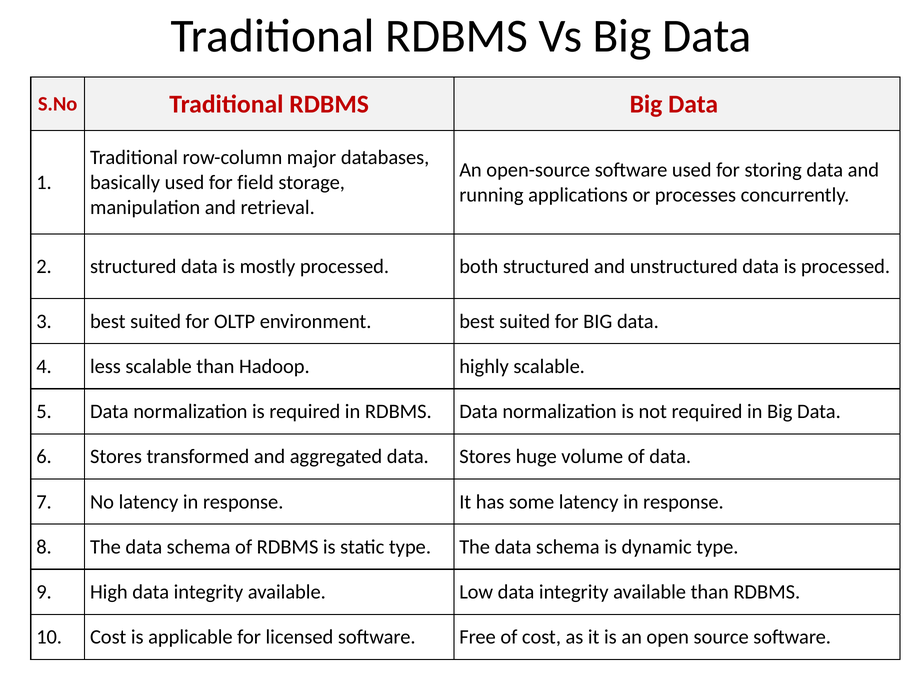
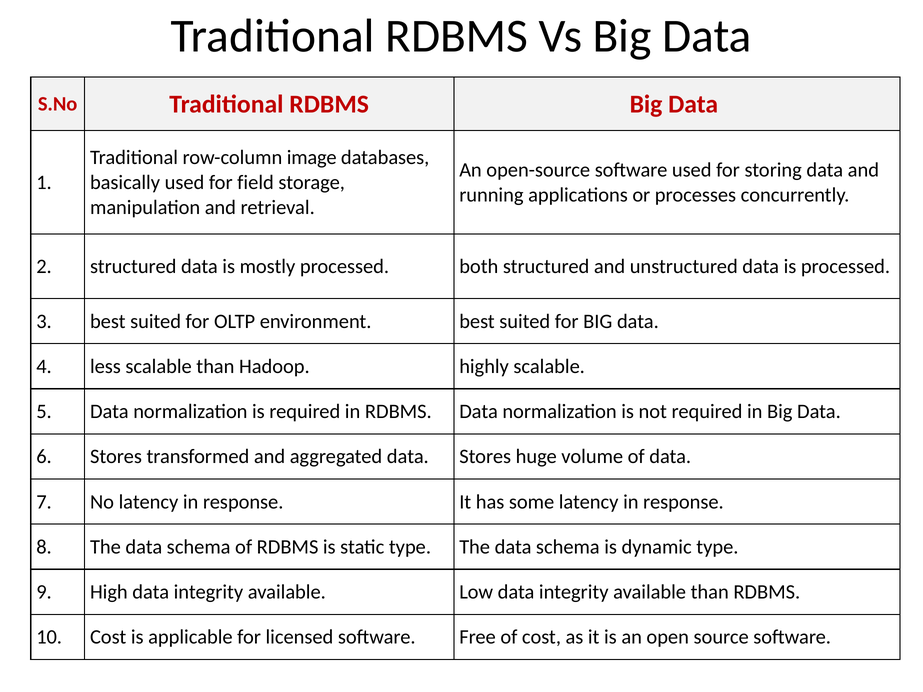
major: major -> image (312, 158)
